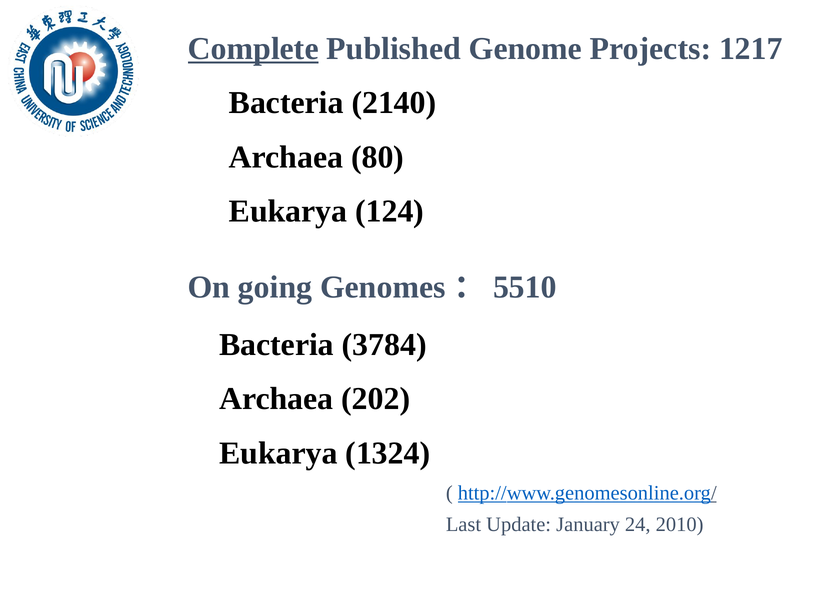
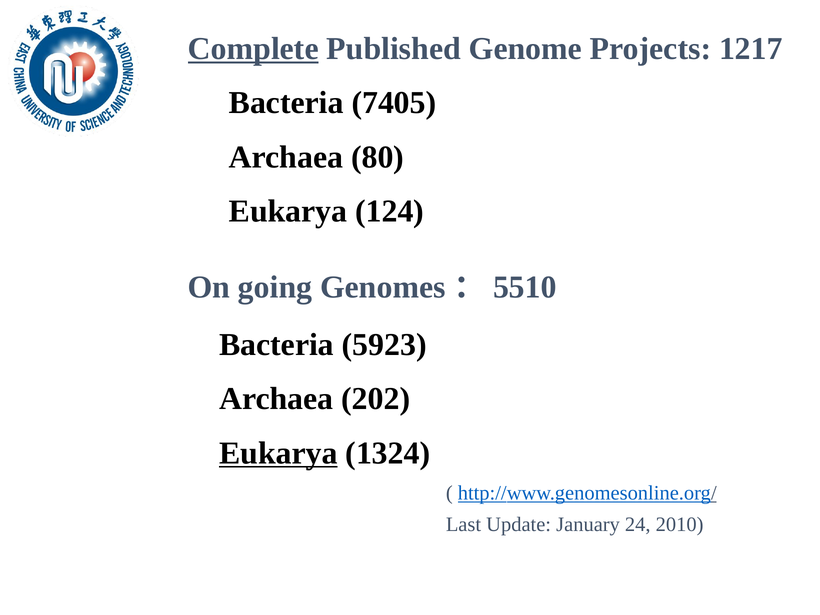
2140: 2140 -> 7405 (394, 103)
3784: 3784 -> 5923 (384, 345)
Eukarya underline: none -> present (278, 453)
